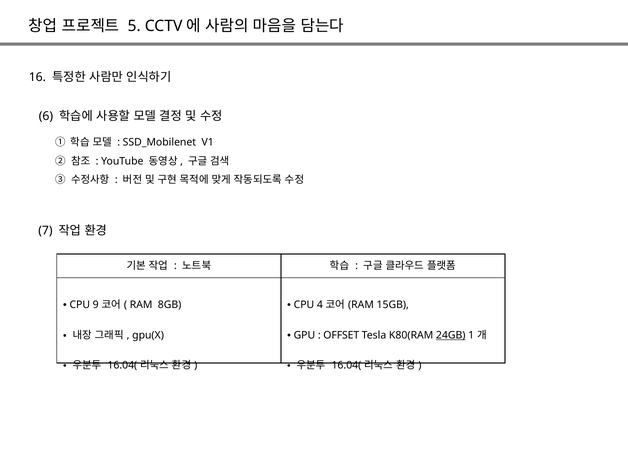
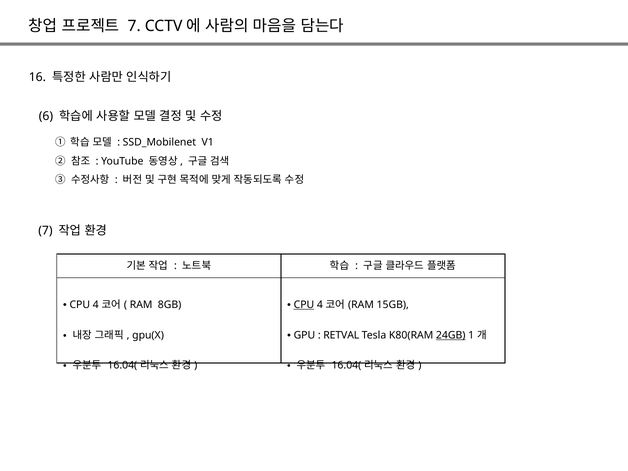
5: 5 -> 7 (134, 26)
9: 9 -> 4 (96, 305)
CPU underline: none -> present (304, 305)
OFFSET: OFFSET -> RETVAL (341, 335)
